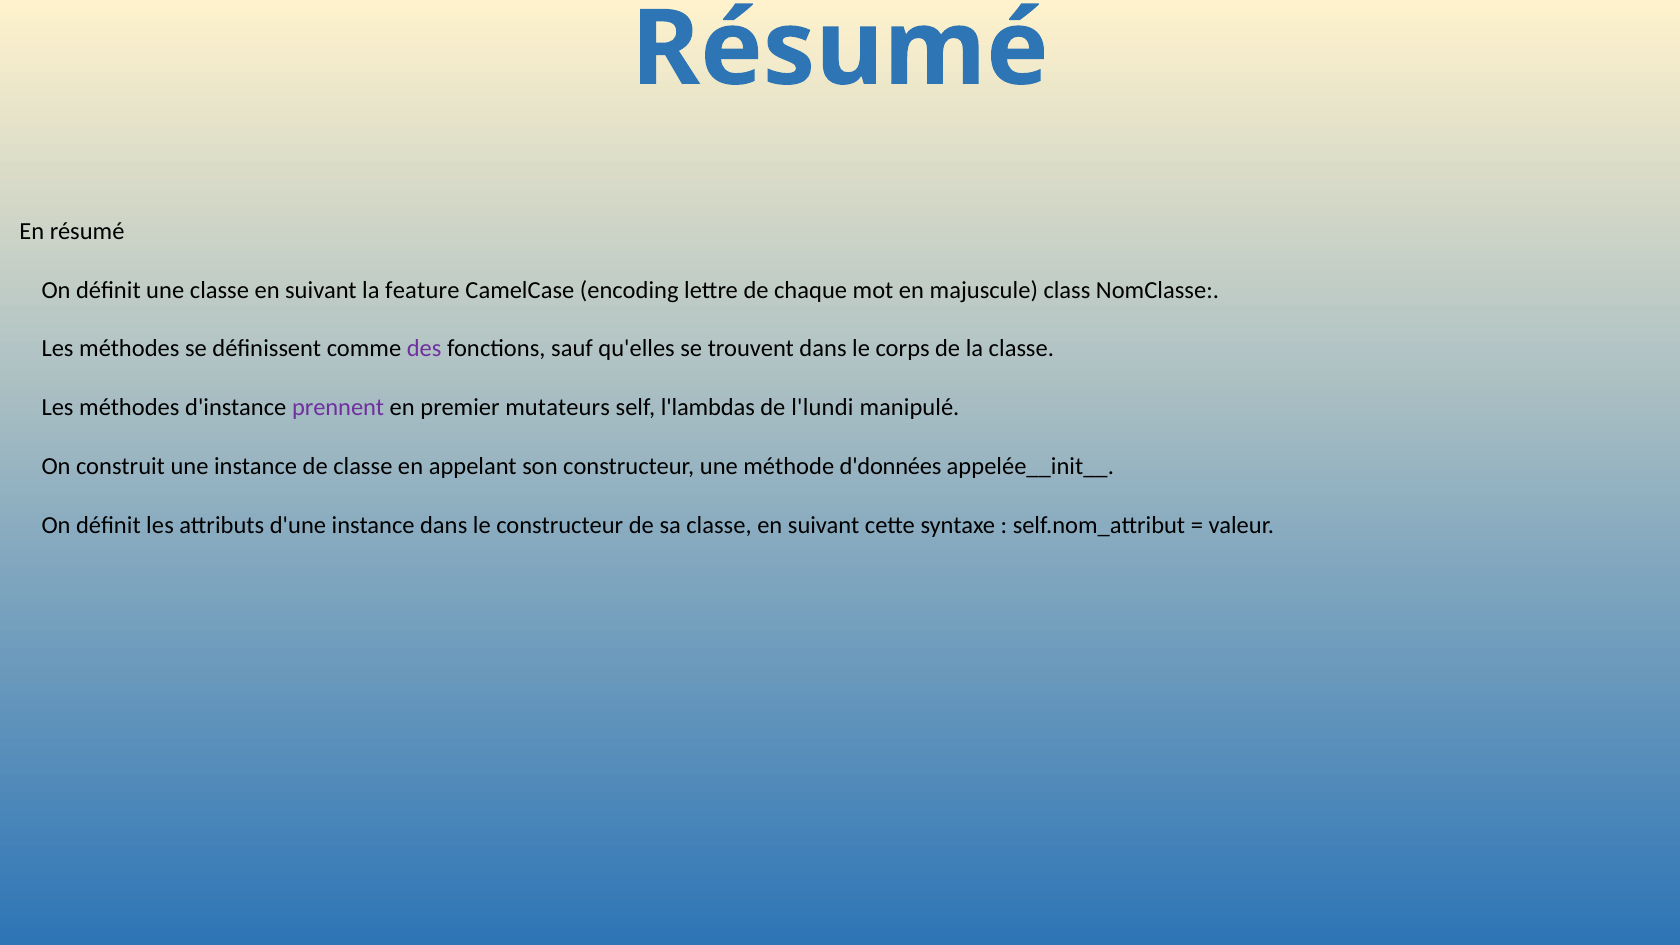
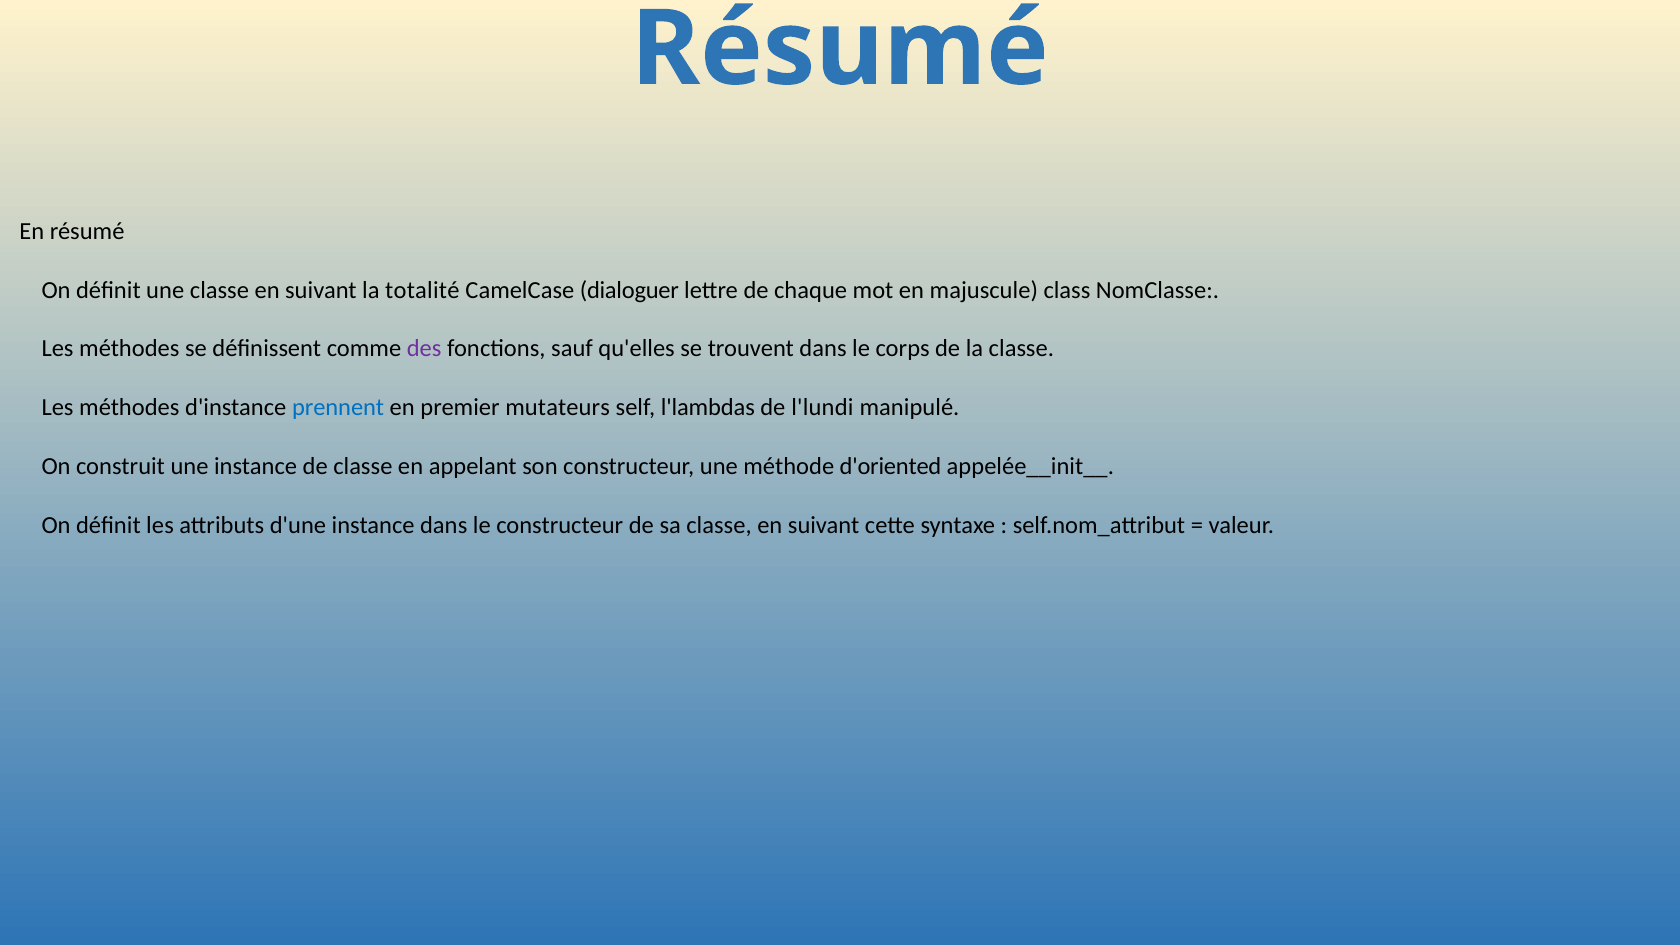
feature: feature -> totalité (422, 290)
encoding: encoding -> dialoguer (629, 290)
prennent colour: purple -> blue (338, 408)
d'données: d'données -> d'oriented (891, 466)
